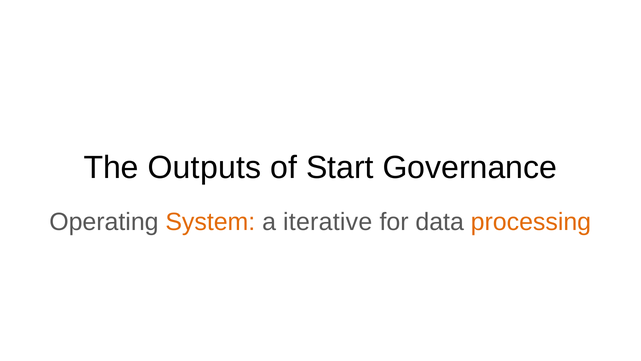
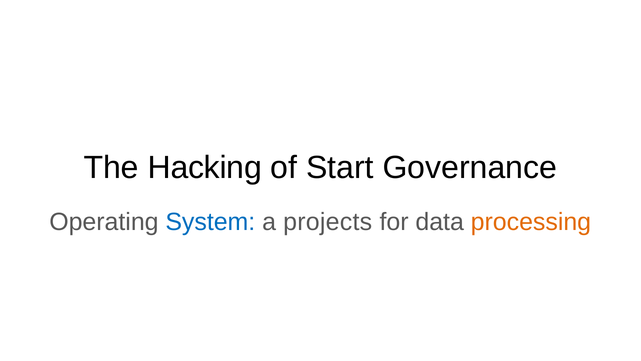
Outputs: Outputs -> Hacking (205, 167)
System colour: orange -> blue (210, 222)
iterative: iterative -> projects (328, 222)
